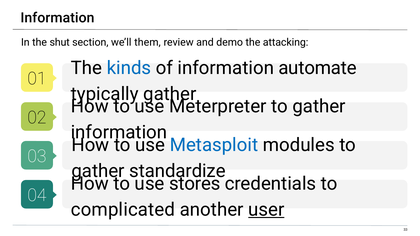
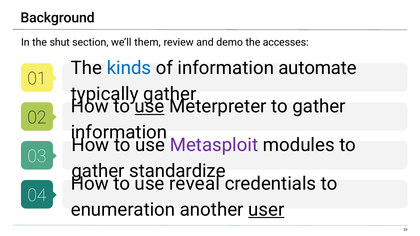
Information: Information -> Background (58, 18)
attacking: attacking -> accesses (286, 42)
use underline: none -> present (150, 107)
Metasploit colour: blue -> purple (214, 145)
stores: stores -> reveal (195, 184)
complicated: complicated -> enumeration (123, 210)
